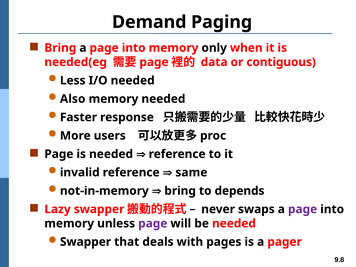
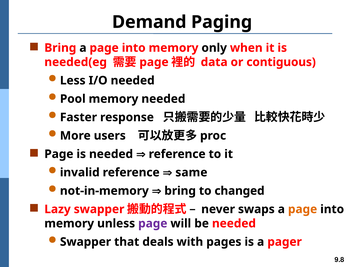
Also: Also -> Pool (73, 99)
depends: depends -> changed (240, 191)
page colour: purple -> orange (303, 209)
